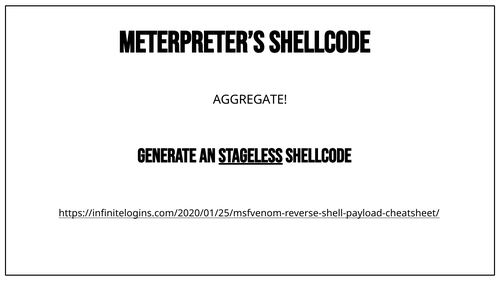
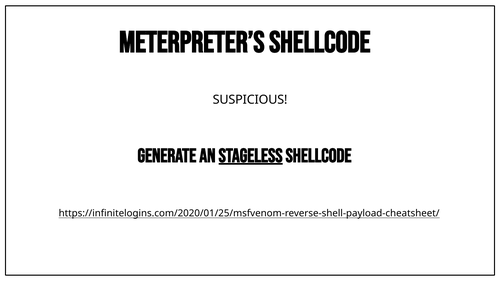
AGGREGATE: AGGREGATE -> SUSPICIOUS (250, 100)
